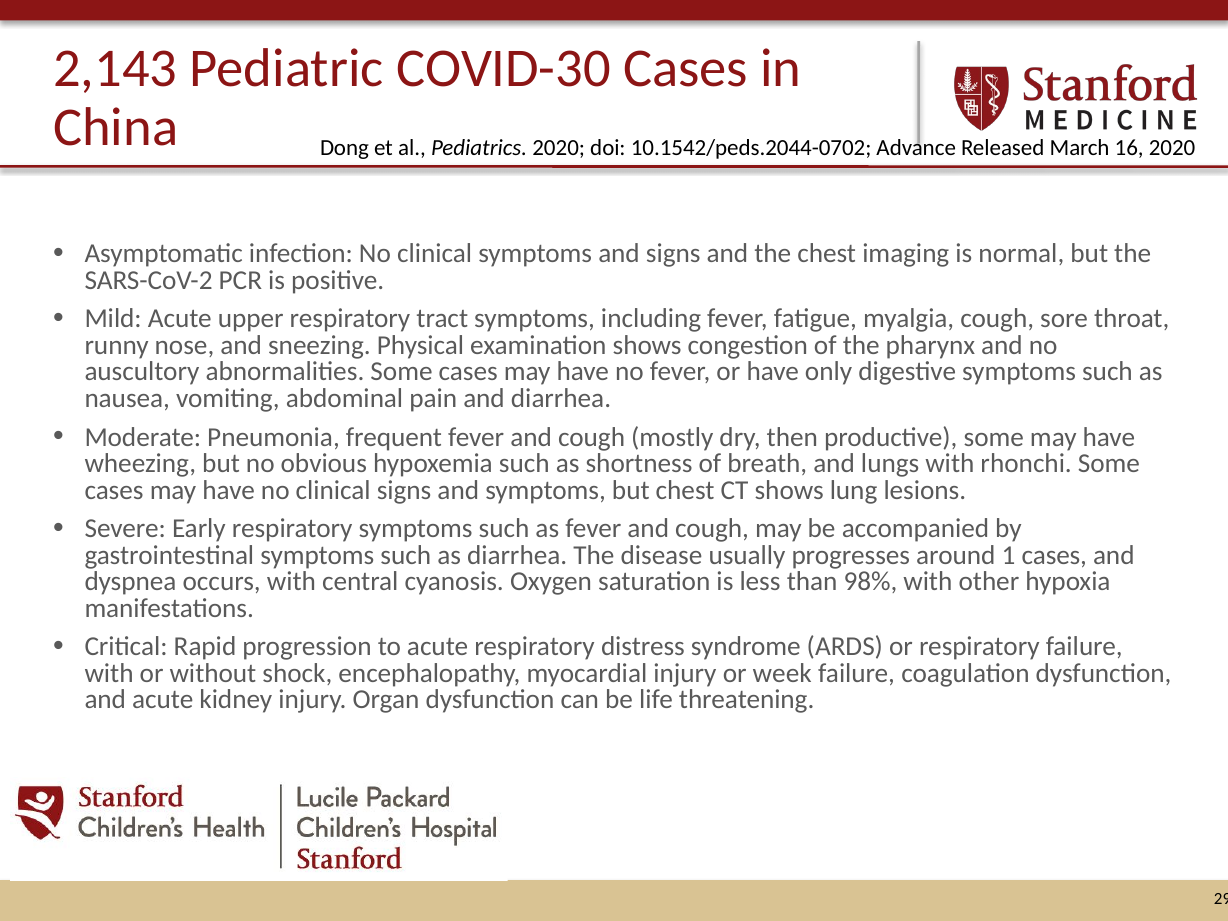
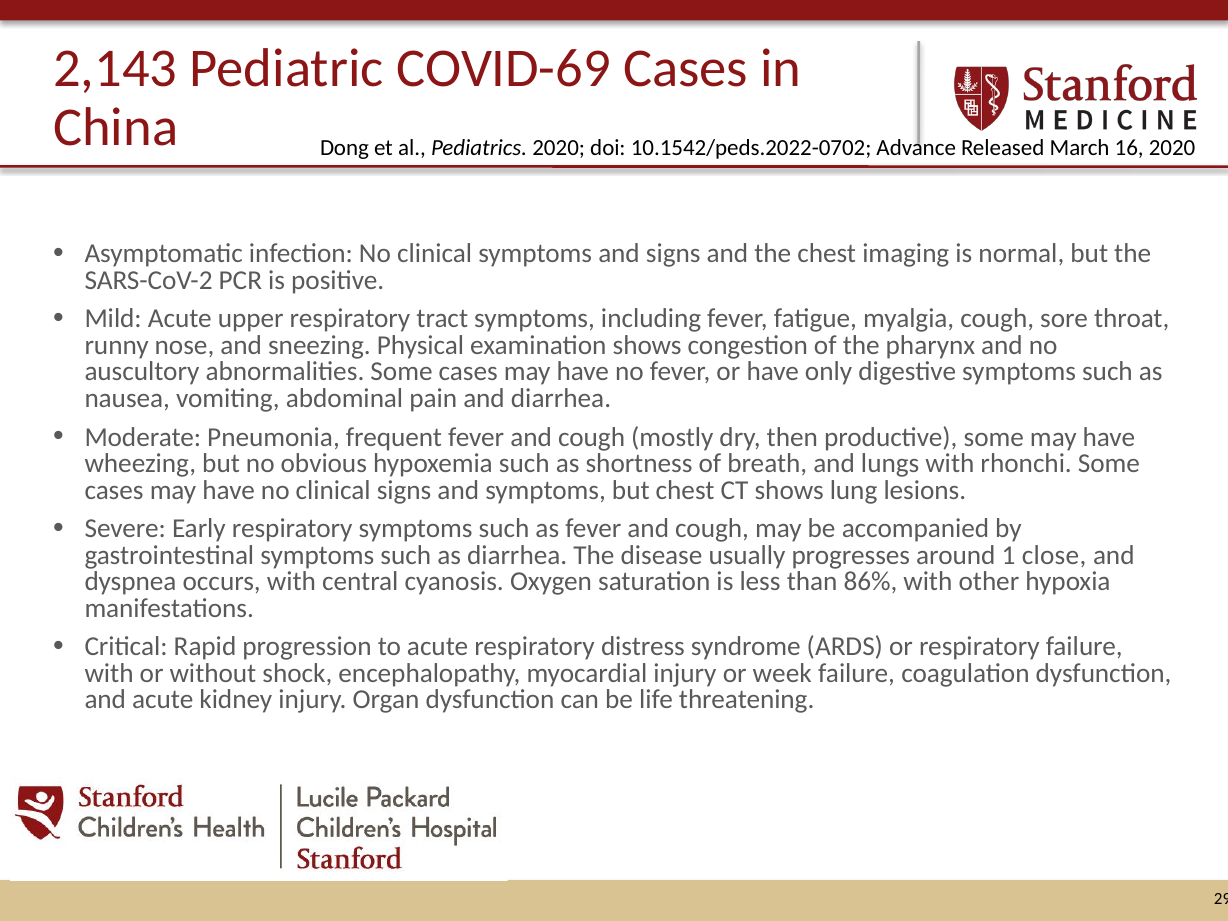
COVID-30: COVID-30 -> COVID-69 (503, 69)
10.1542/peds.2044-0702: 10.1542/peds.2044-0702 -> 10.1542/peds.2022-0702 (751, 148)
1 cases: cases -> close (1054, 555)
98%: 98% -> 86% (870, 582)
